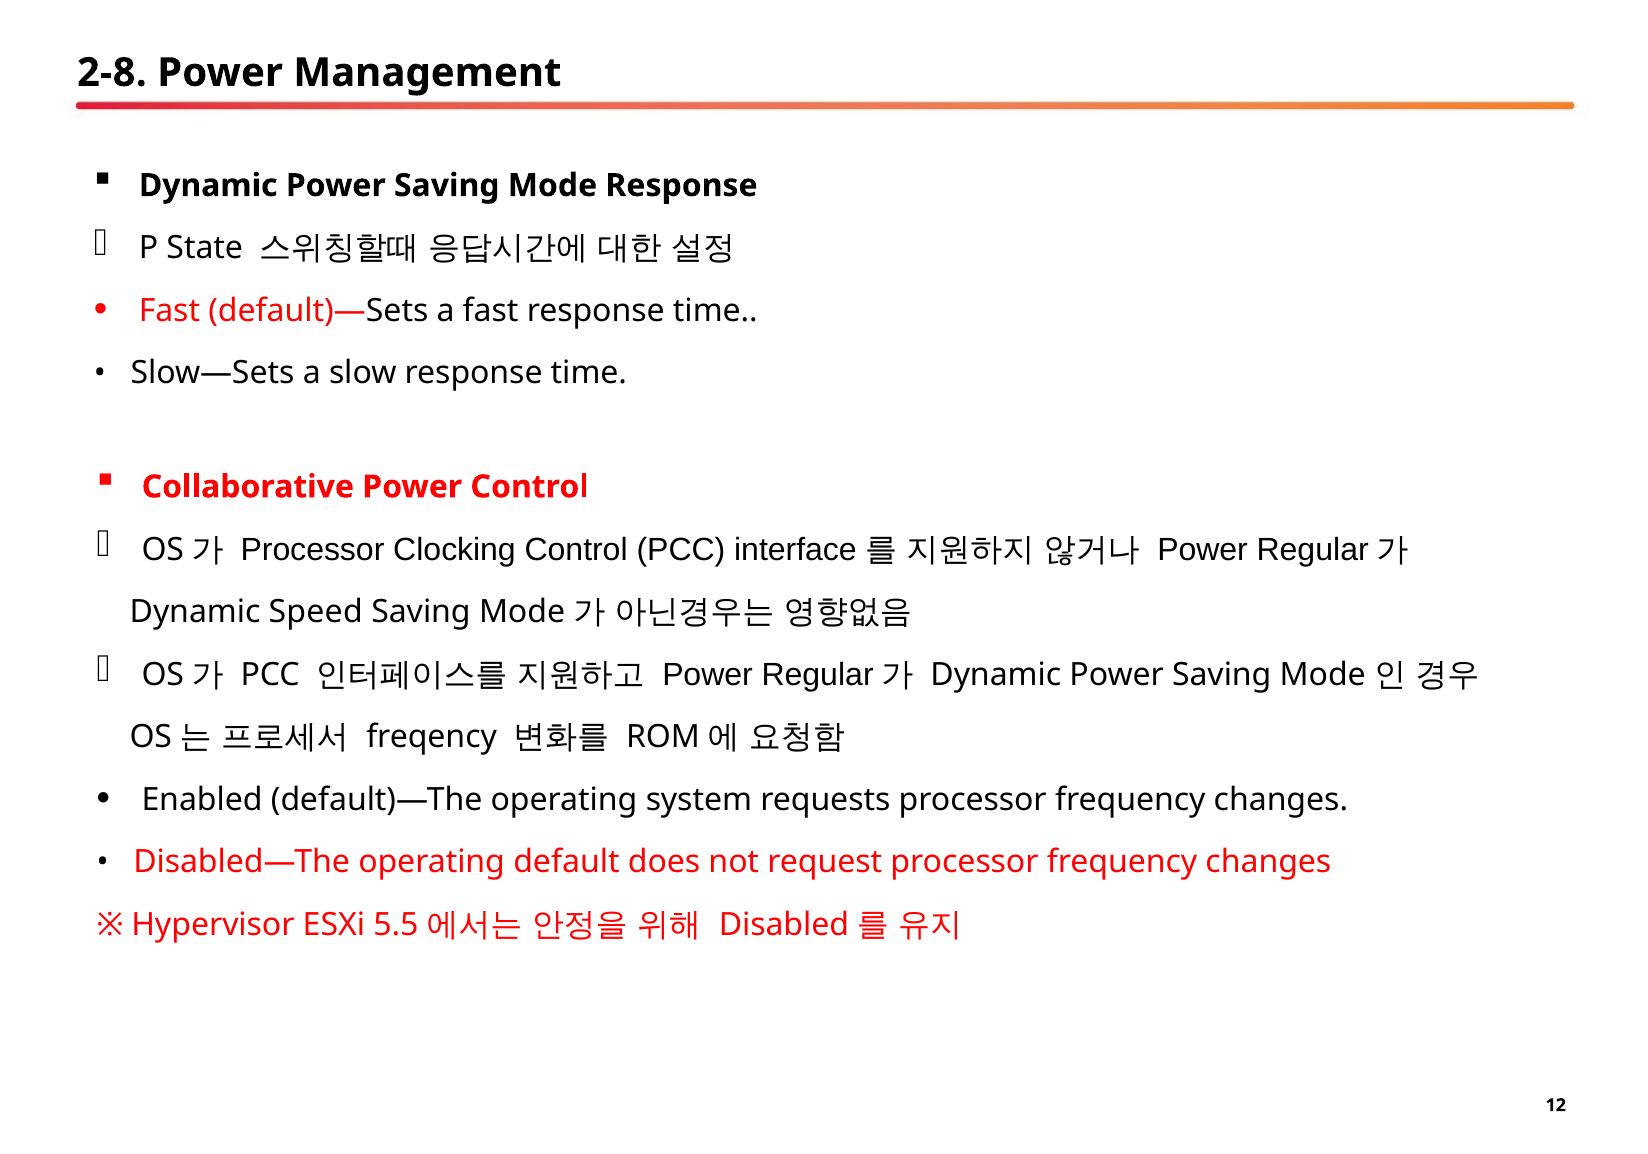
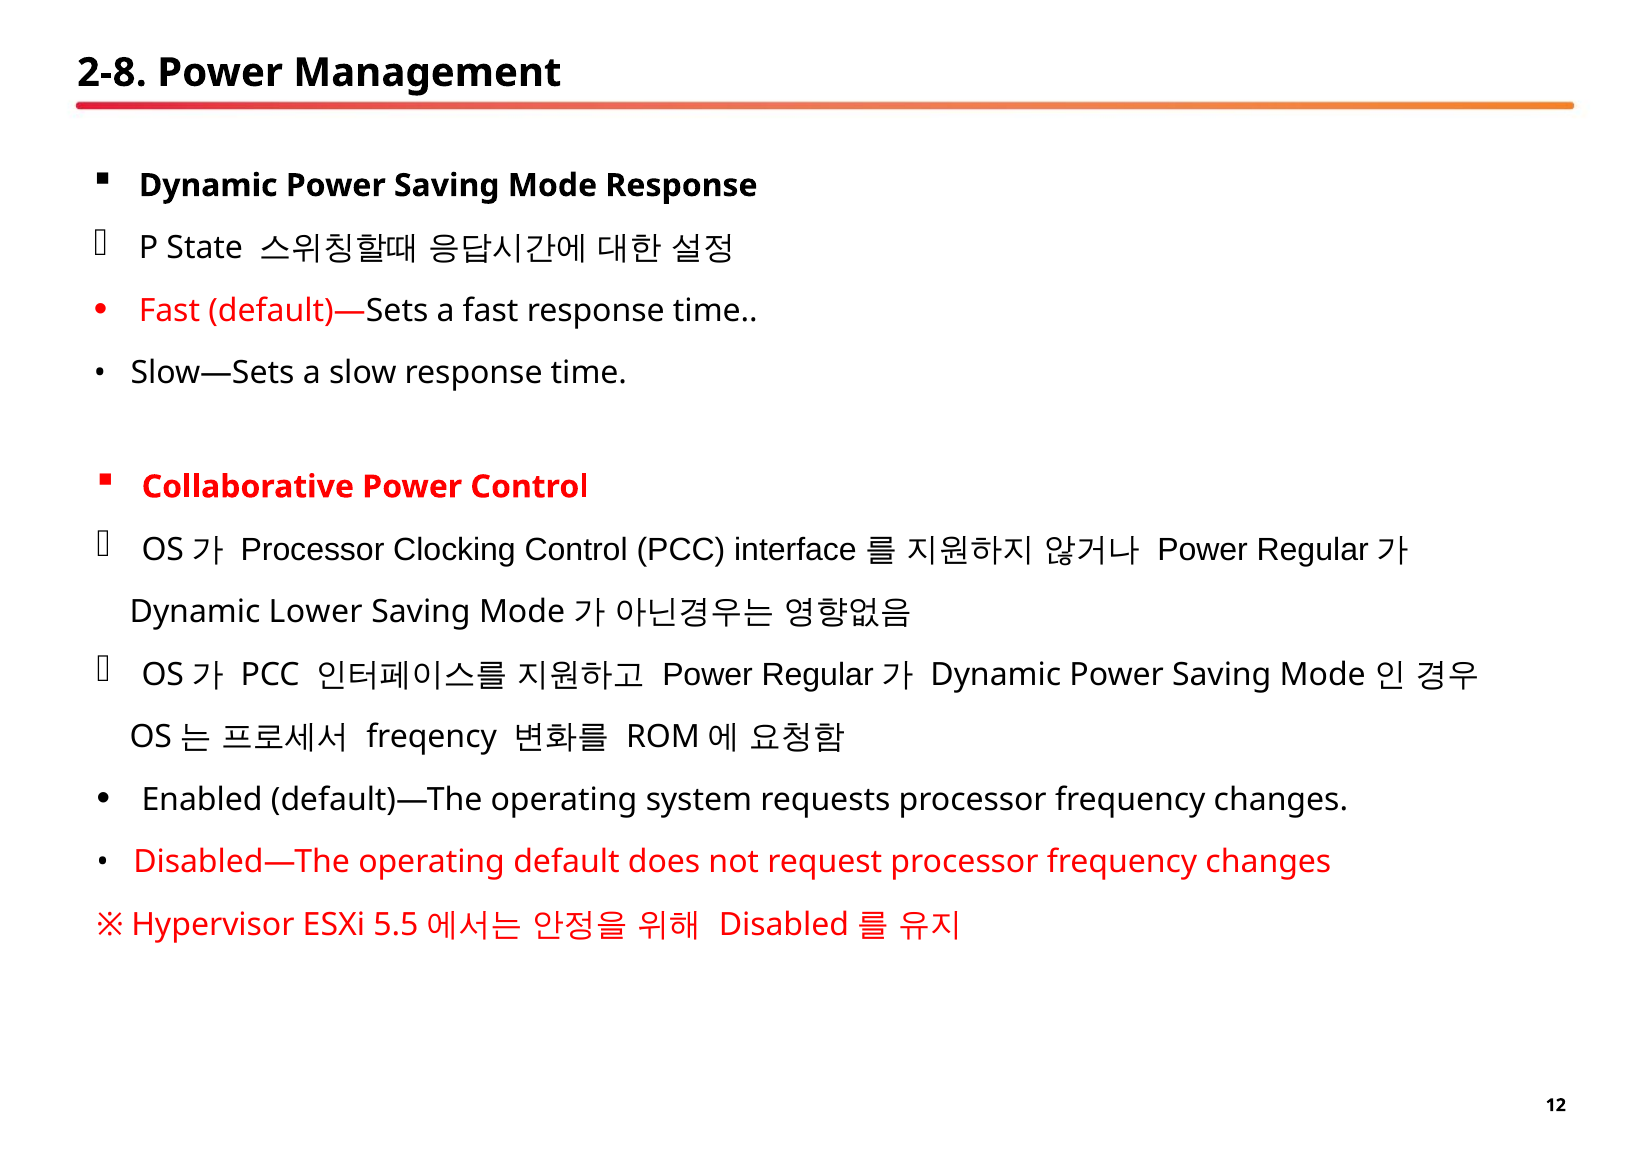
Speed: Speed -> Lower (316, 612)
